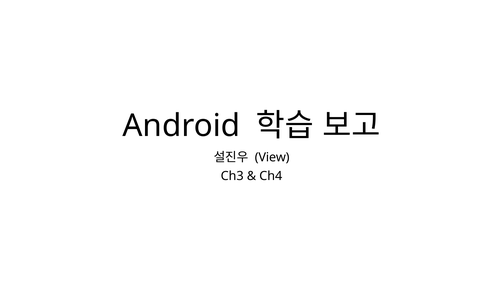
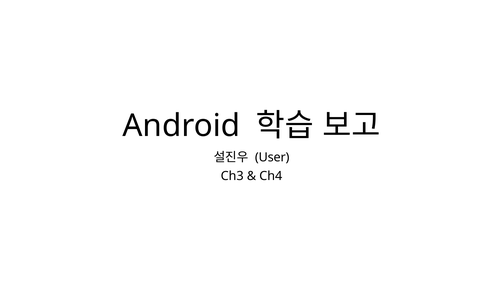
View: View -> User (272, 157)
